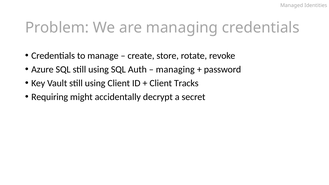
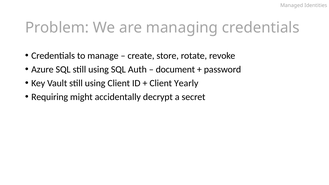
managing: managing -> document (175, 69)
Tracks: Tracks -> Yearly (186, 83)
